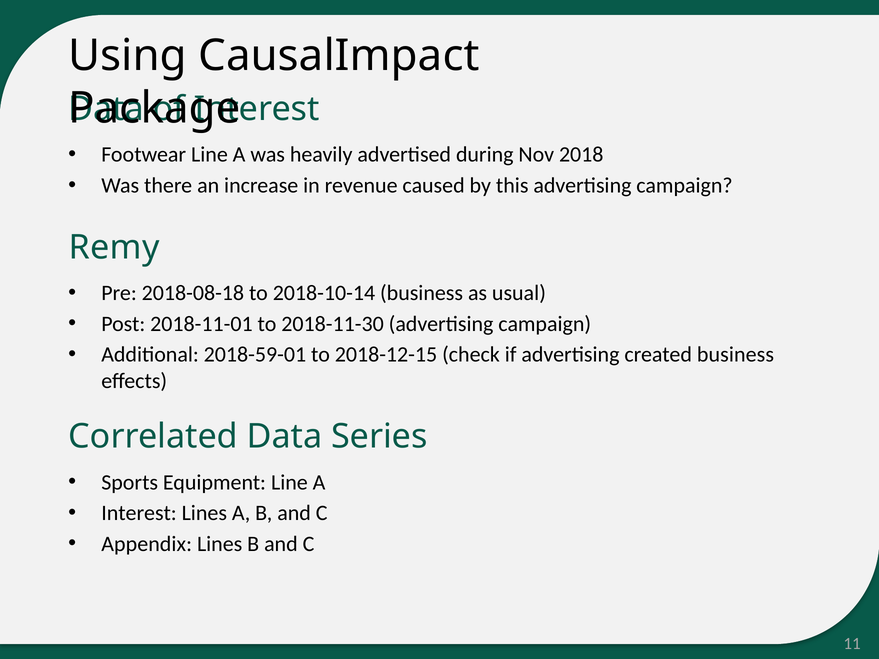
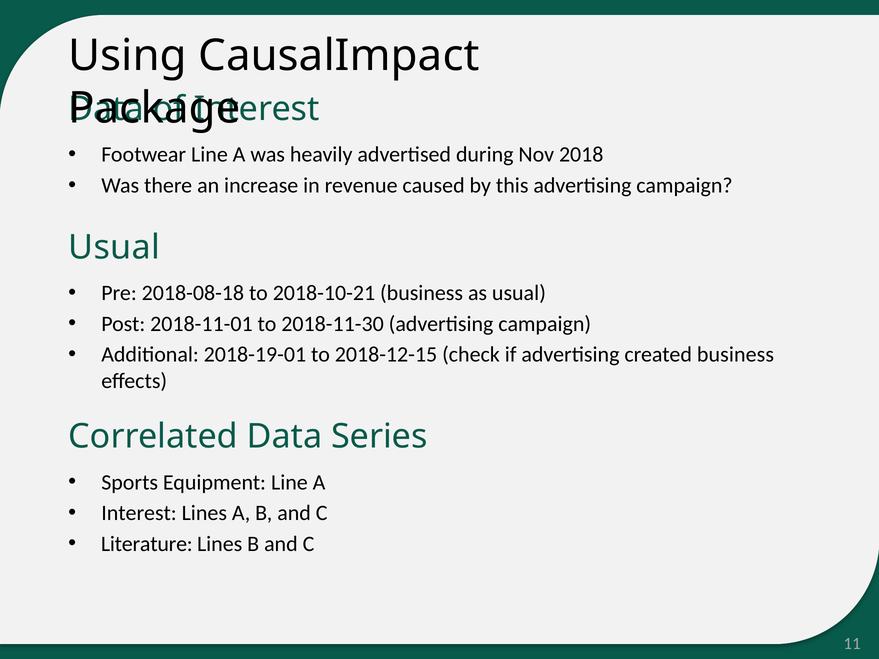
Remy: Remy -> Usual (114, 247)
2018-10-14: 2018-10-14 -> 2018-10-21 (324, 293)
2018-59-01: 2018-59-01 -> 2018-19-01 (255, 355)
Appendix: Appendix -> Literature (147, 544)
